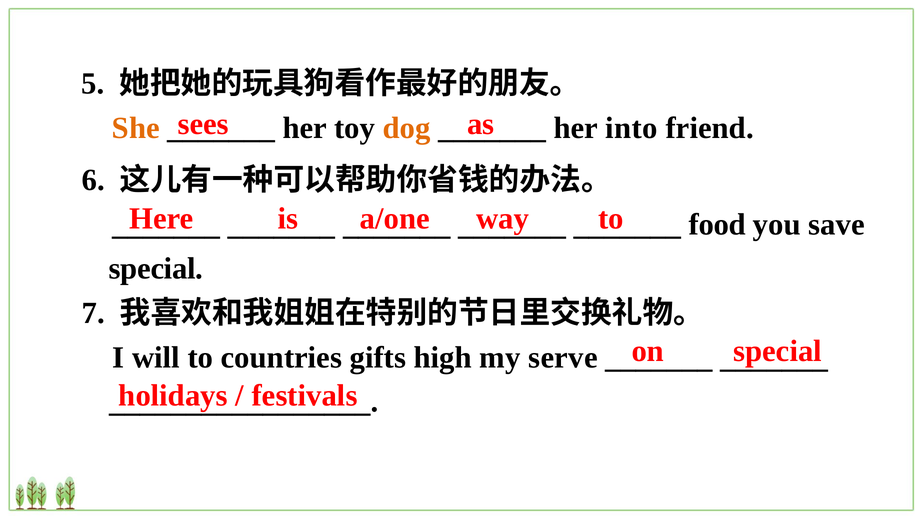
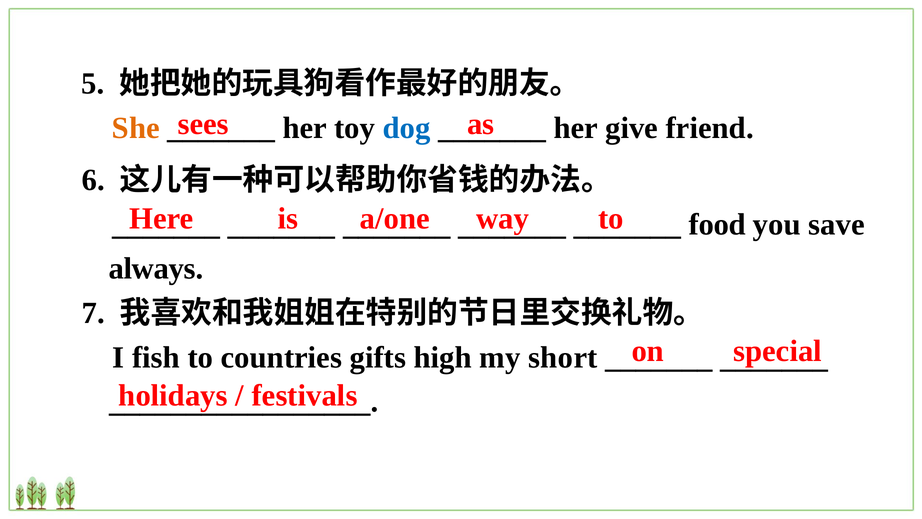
dog colour: orange -> blue (407, 128)
into: into -> give (632, 128)
special: special -> always (156, 269)
will: will -> fish (156, 357)
serve: serve -> short (563, 357)
